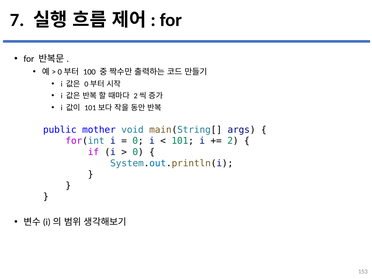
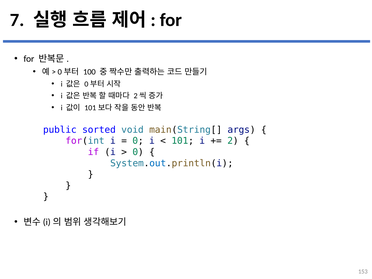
mother: mother -> sorted (99, 130)
